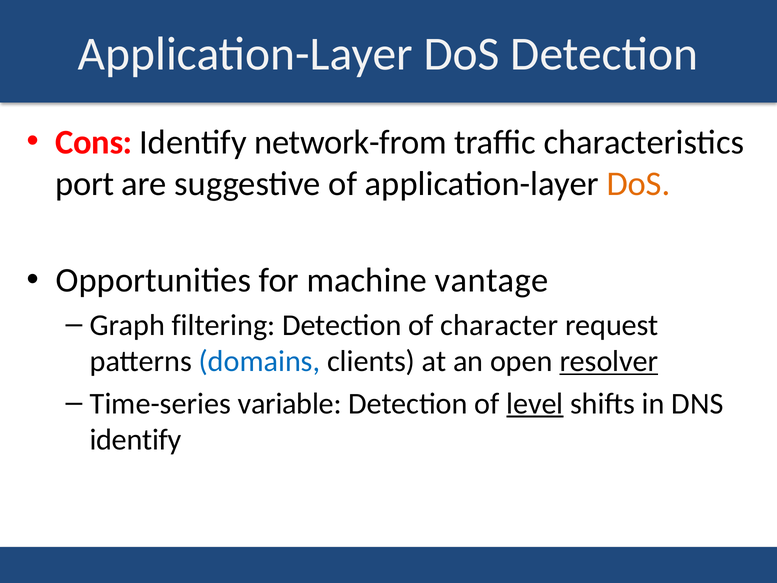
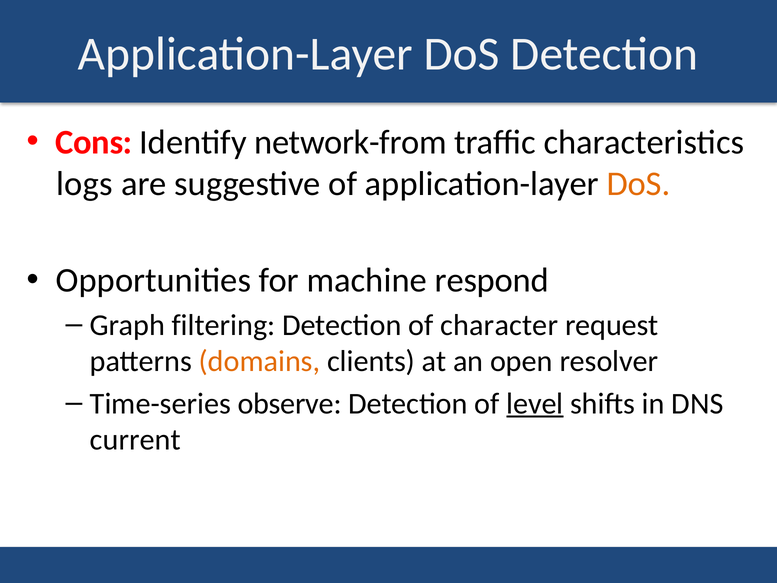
port: port -> logs (84, 184)
vantage: vantage -> respond (492, 280)
domains colour: blue -> orange (259, 361)
resolver underline: present -> none (609, 361)
variable: variable -> observe (290, 403)
identify: identify -> current (135, 440)
